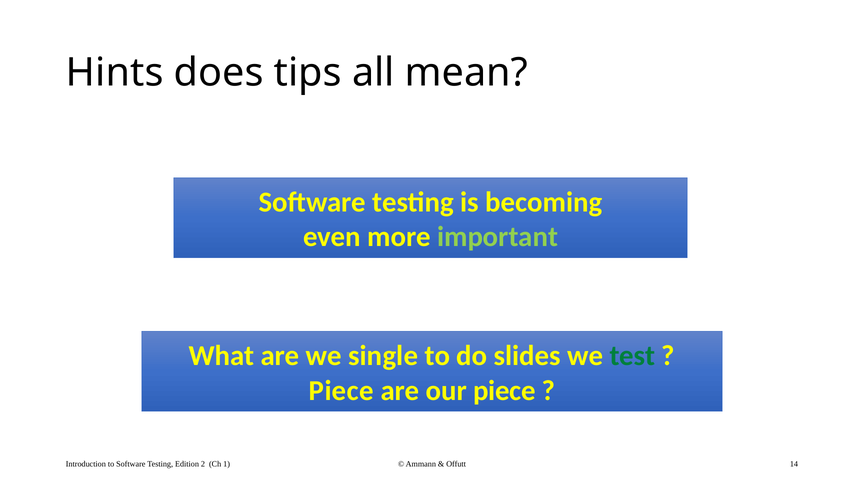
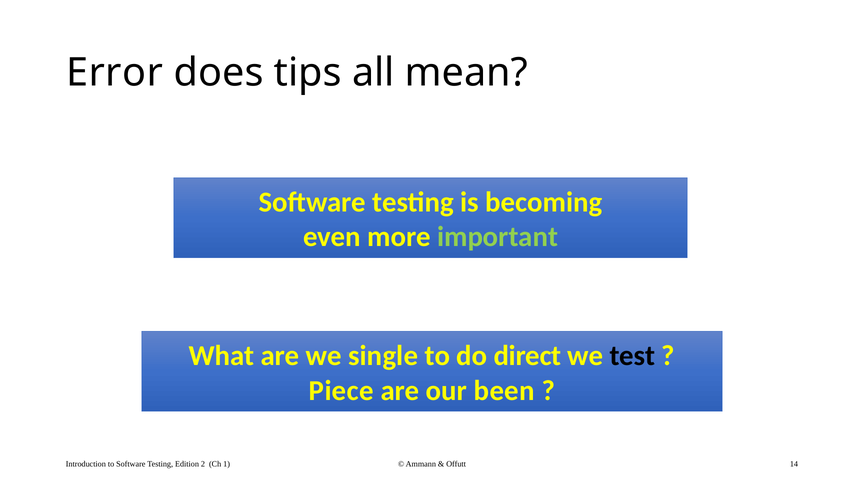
Hints: Hints -> Error (115, 73)
slides: slides -> direct (528, 356)
test colour: green -> black (632, 356)
our piece: piece -> been (504, 391)
